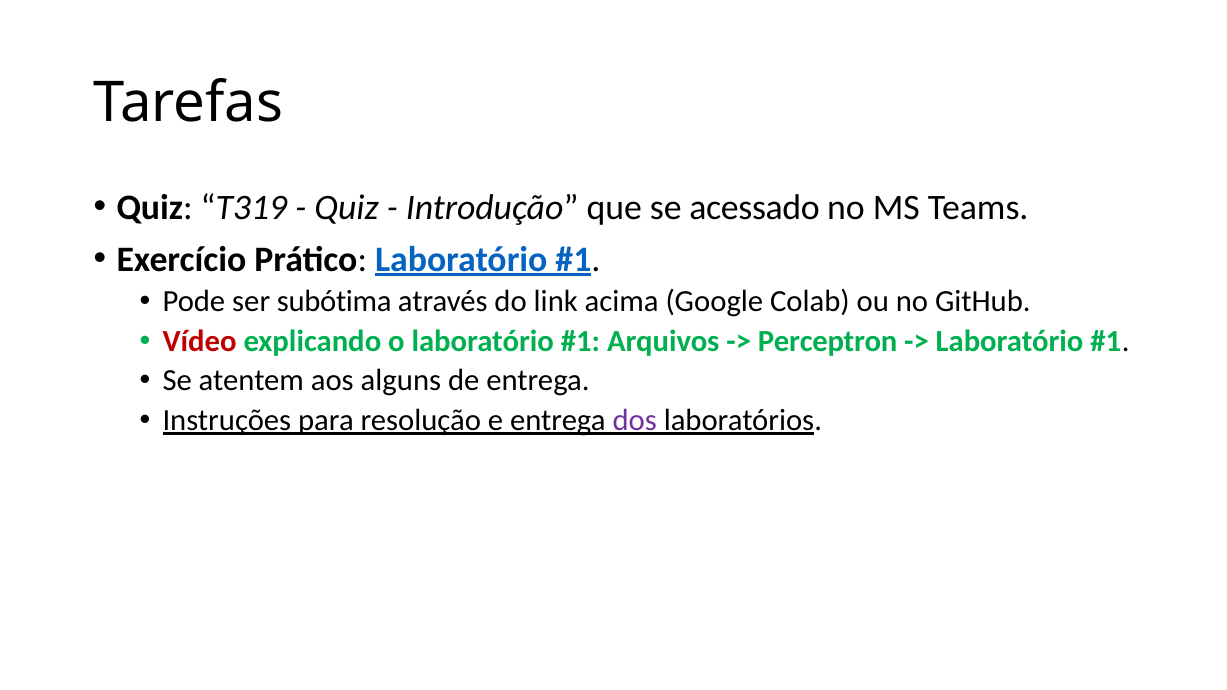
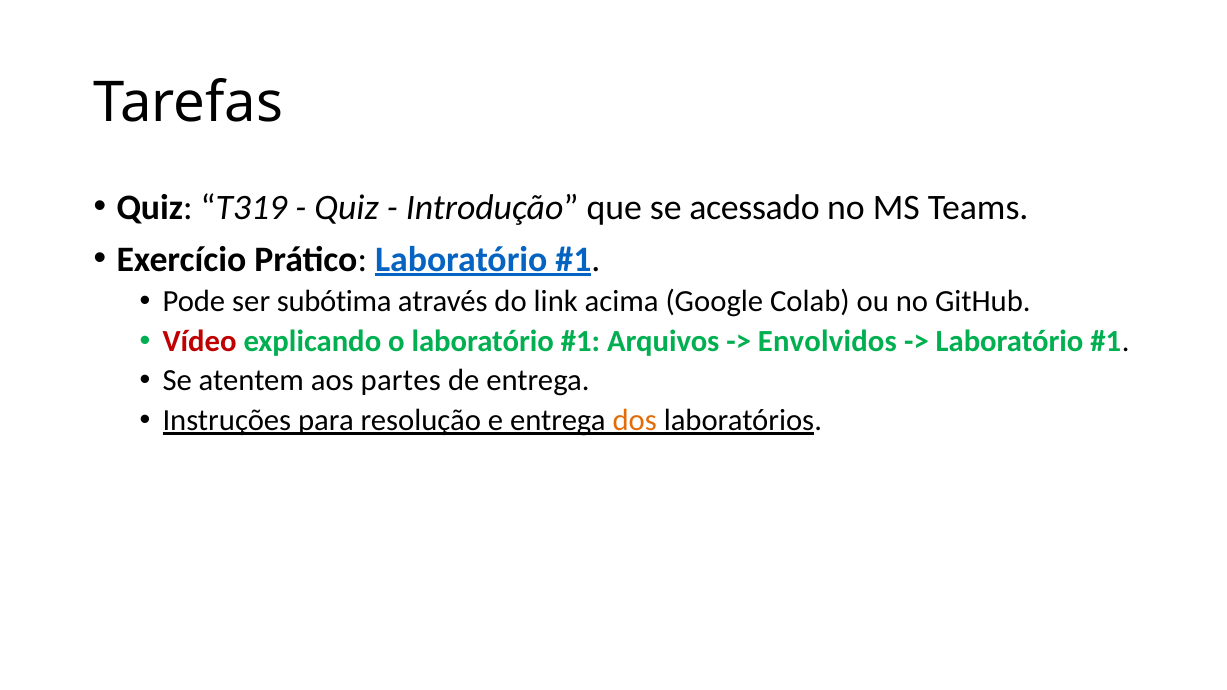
Perceptron: Perceptron -> Envolvidos (827, 341)
alguns: alguns -> partes (401, 381)
dos colour: purple -> orange (635, 421)
